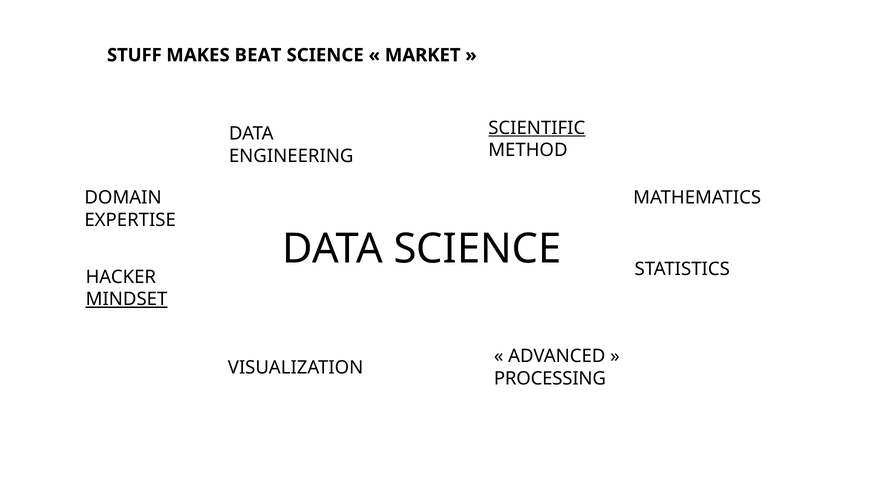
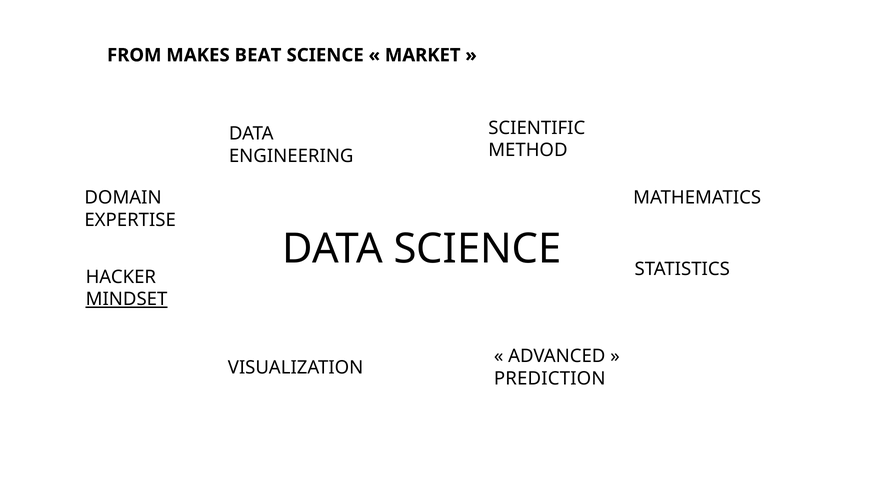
STUFF: STUFF -> FROM (134, 55)
SCIENTIFIC underline: present -> none (537, 128)
PROCESSING: PROCESSING -> PREDICTION (550, 379)
